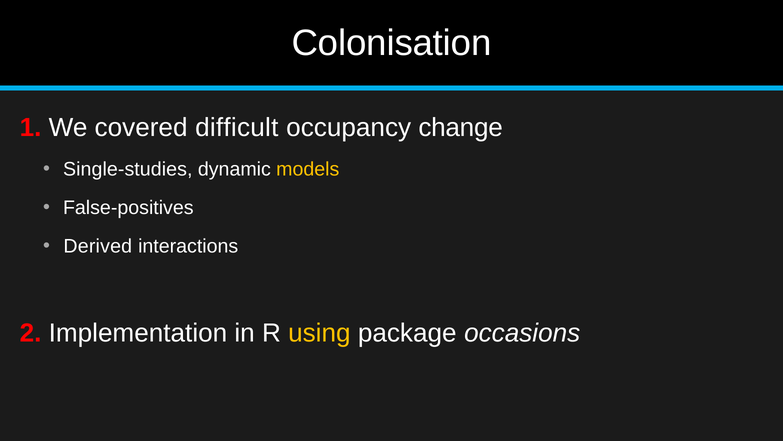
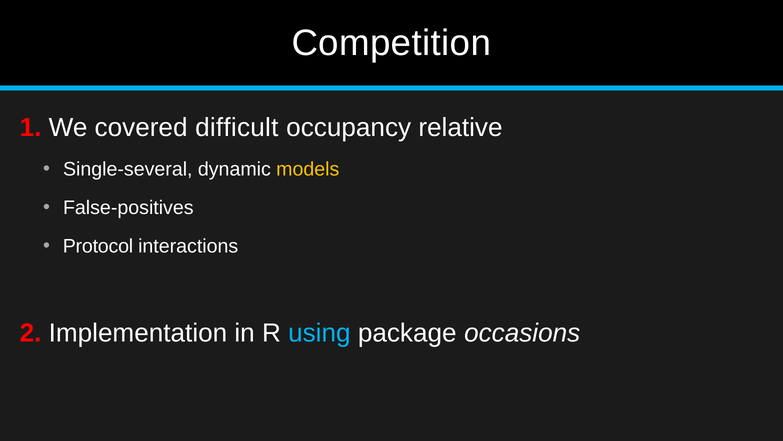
Colonisation: Colonisation -> Competition (391, 43)
change: change -> relative (460, 128)
Single-studies: Single-studies -> Single-several (128, 169)
Derived: Derived -> Protocol (98, 246)
using colour: yellow -> light blue (319, 333)
